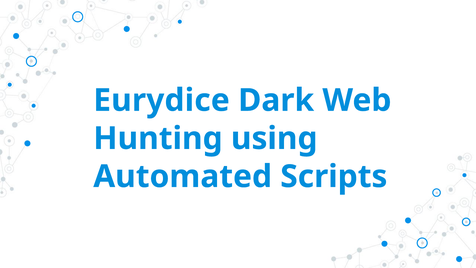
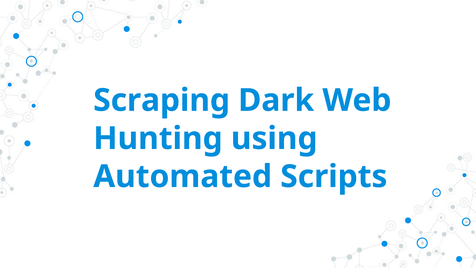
Eurydice: Eurydice -> Scraping (162, 100)
